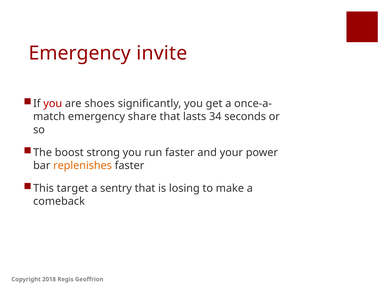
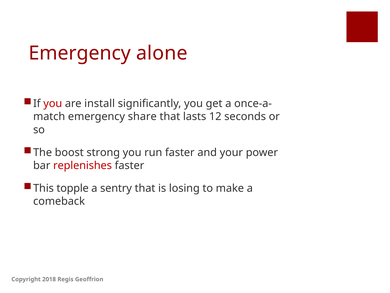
invite: invite -> alone (162, 53)
shoes: shoes -> install (100, 103)
34: 34 -> 12 (215, 116)
replenishes colour: orange -> red (83, 165)
target: target -> topple (73, 188)
